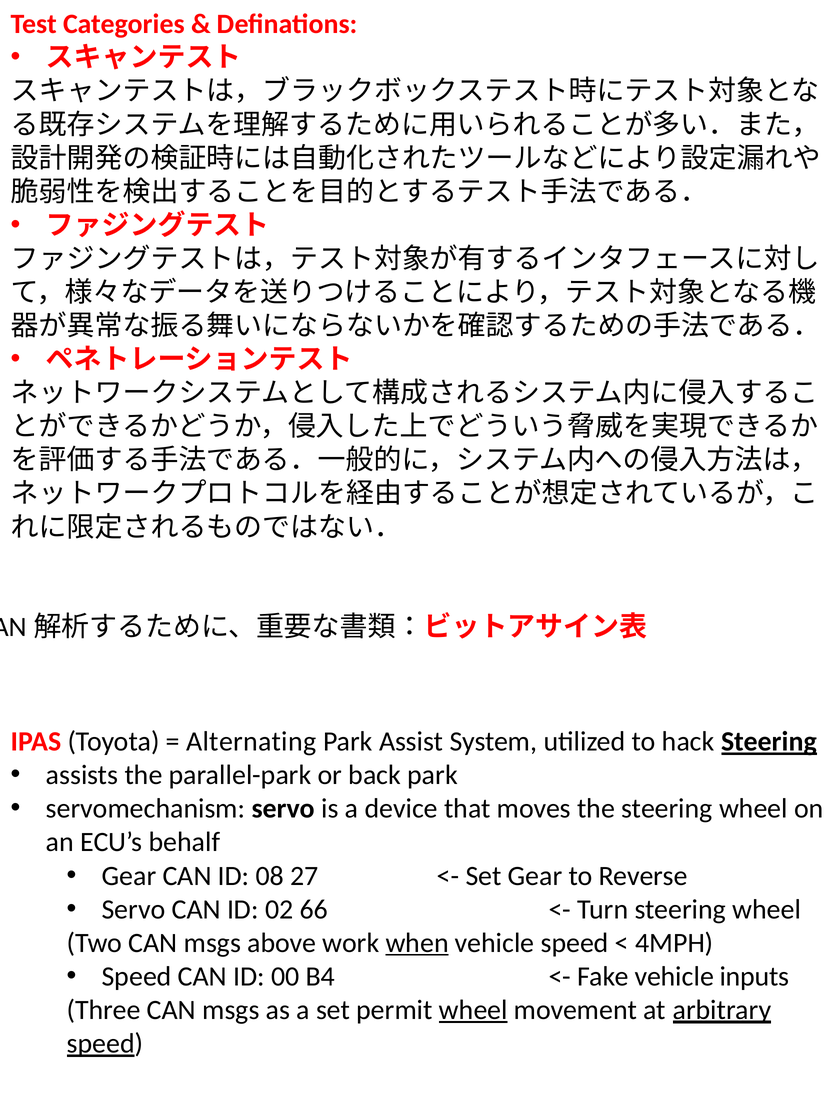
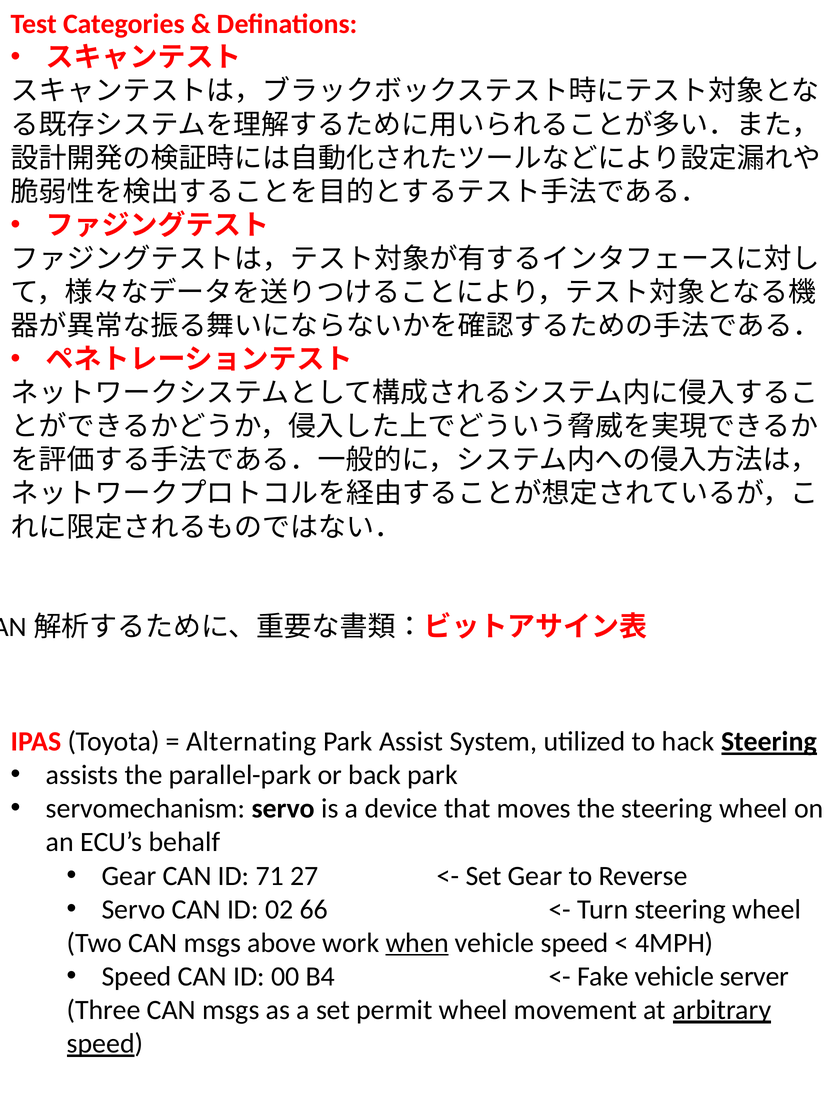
08: 08 -> 71 (270, 875)
inputs: inputs -> server (754, 976)
wheel underline: present -> none (473, 1009)
